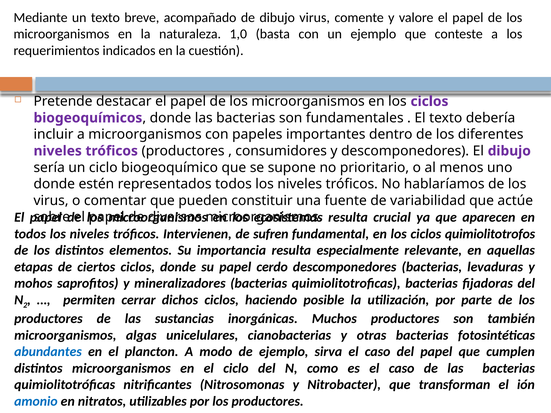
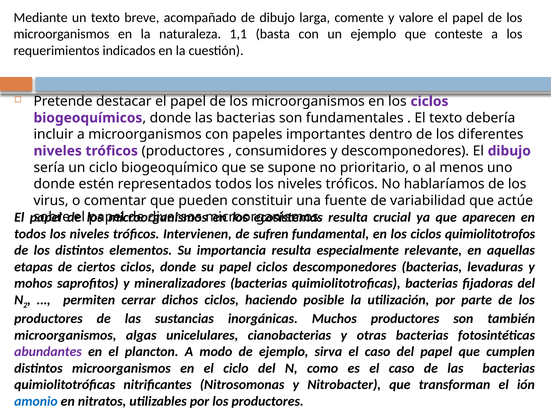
dibujo virus: virus -> larga (315, 18)
1,0: 1,0 -> 1,1 (238, 34)
papel cerdo: cerdo -> ciclos (272, 267)
abundantes colour: blue -> purple (48, 352)
